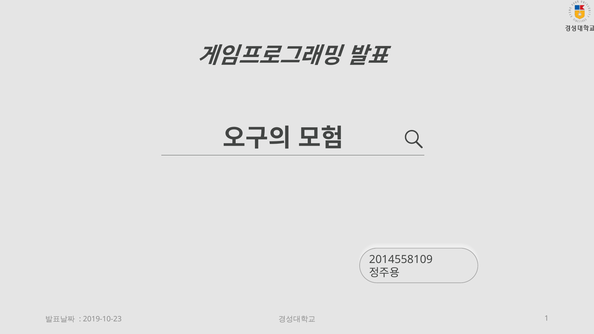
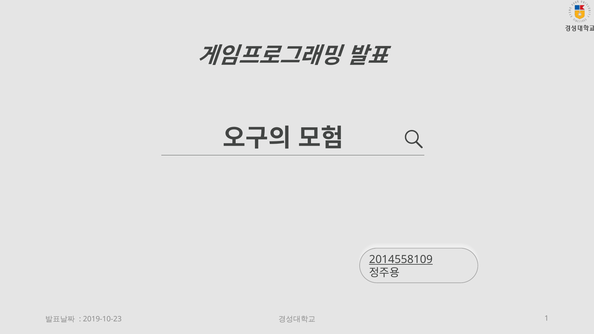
2014558109 underline: none -> present (401, 260)
